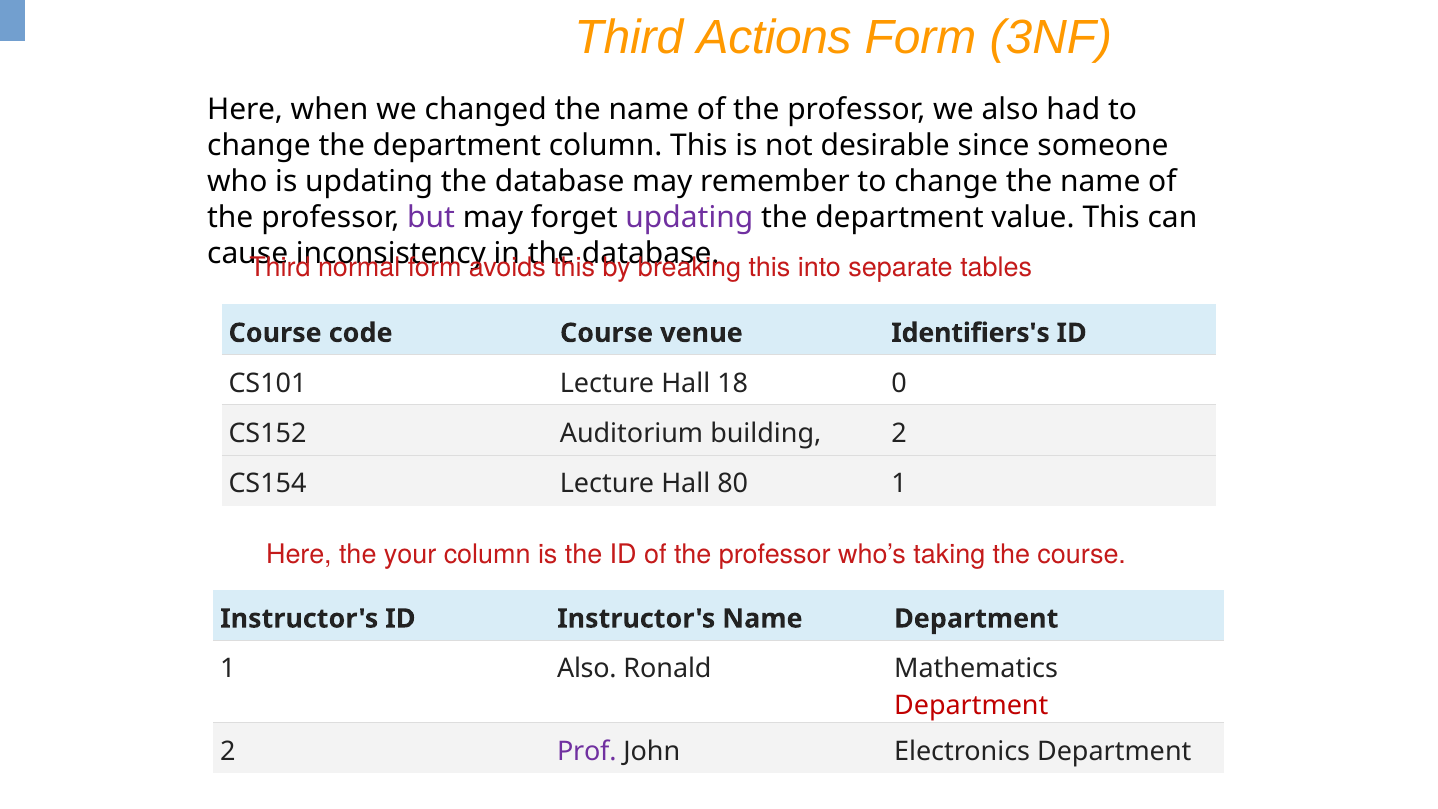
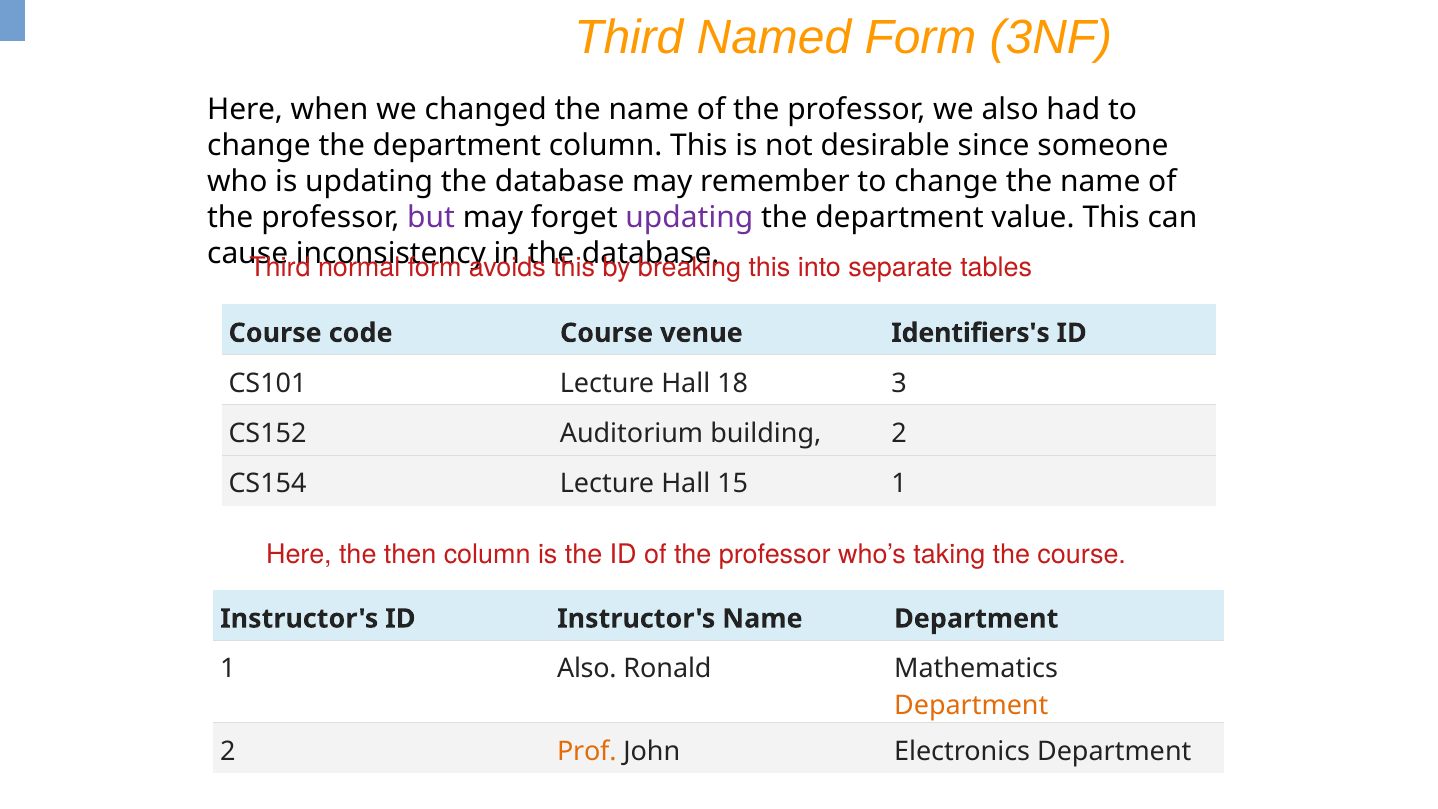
Actions: Actions -> Named (774, 37)
0: 0 -> 3 (899, 383)
80: 80 -> 15 (733, 484)
your: your -> then (410, 554)
Department colour: red -> orange (971, 706)
Prof colour: purple -> orange (587, 752)
